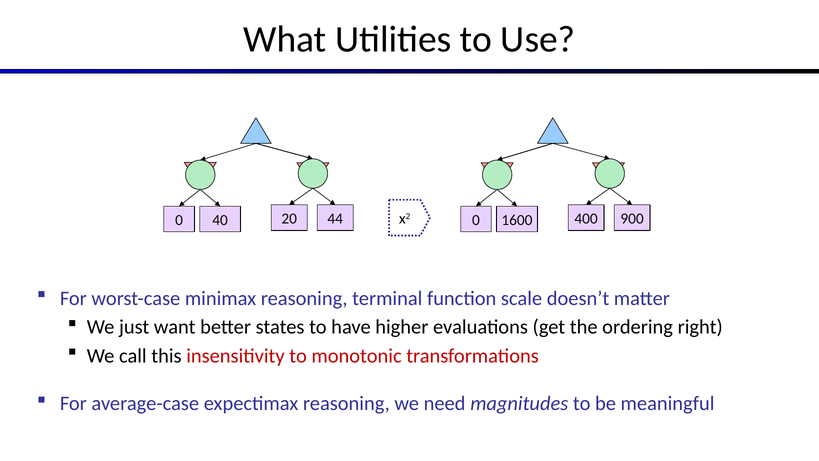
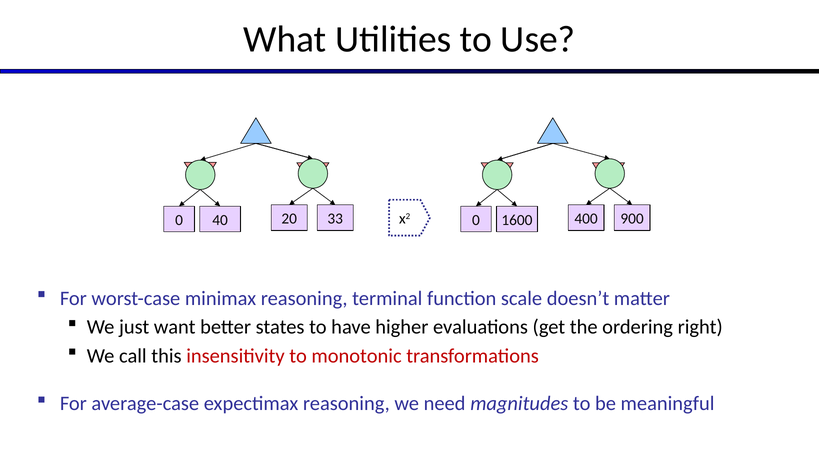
44: 44 -> 33 (335, 219)
